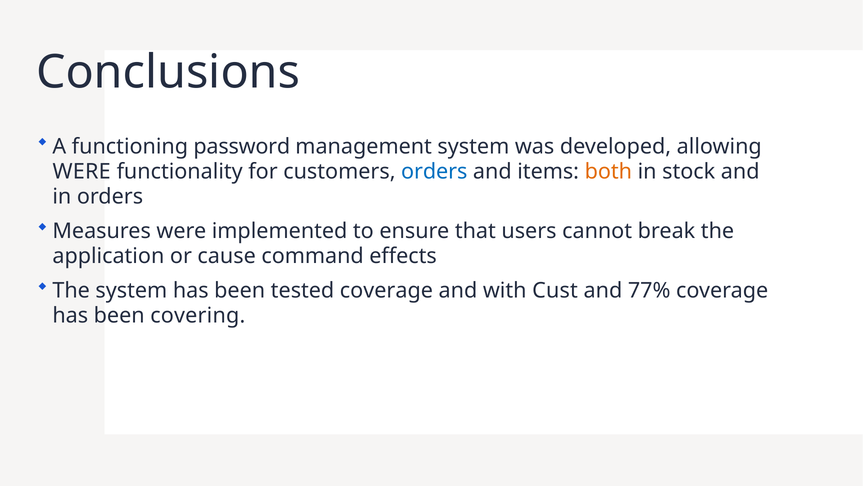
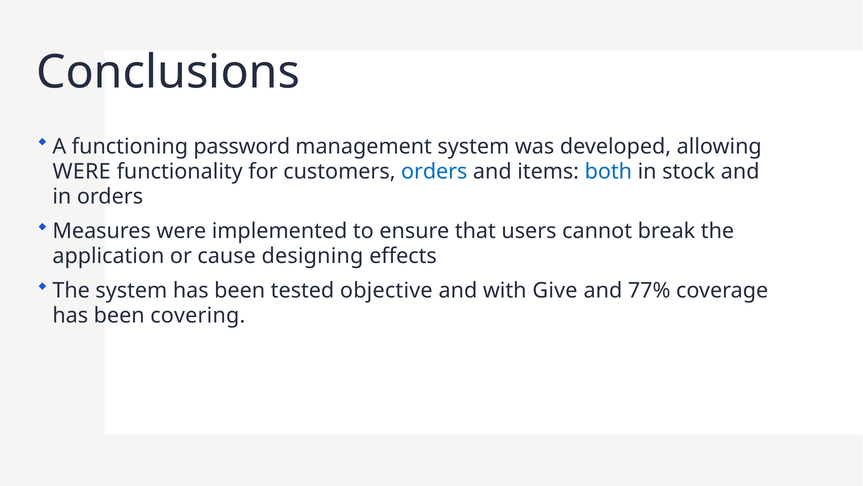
both colour: orange -> blue (608, 171)
command: command -> designing (312, 256)
tested coverage: coverage -> objective (386, 290)
Cust: Cust -> Give (555, 290)
